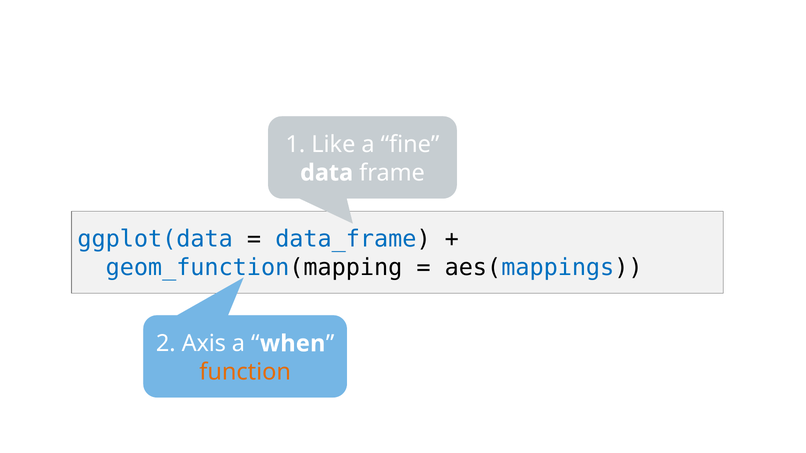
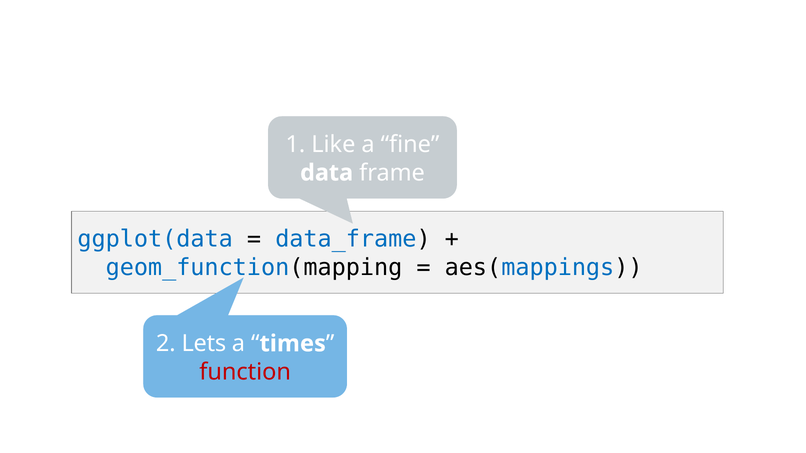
Axis: Axis -> Lets (204, 344)
when: when -> times (293, 344)
function colour: orange -> red (245, 372)
